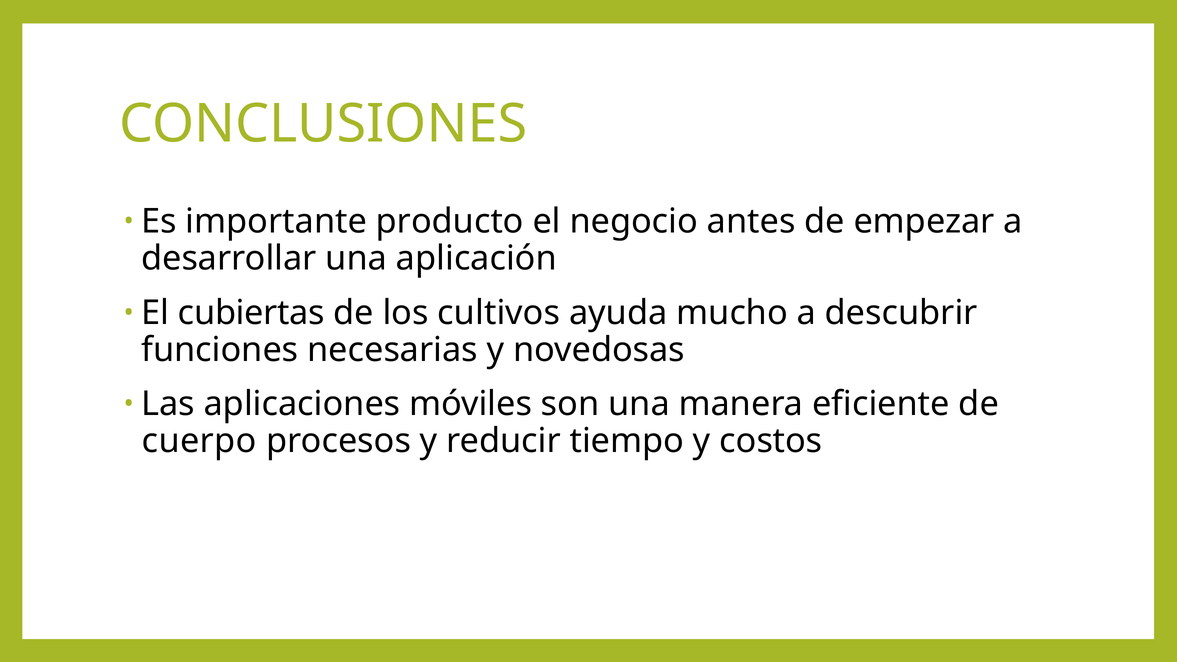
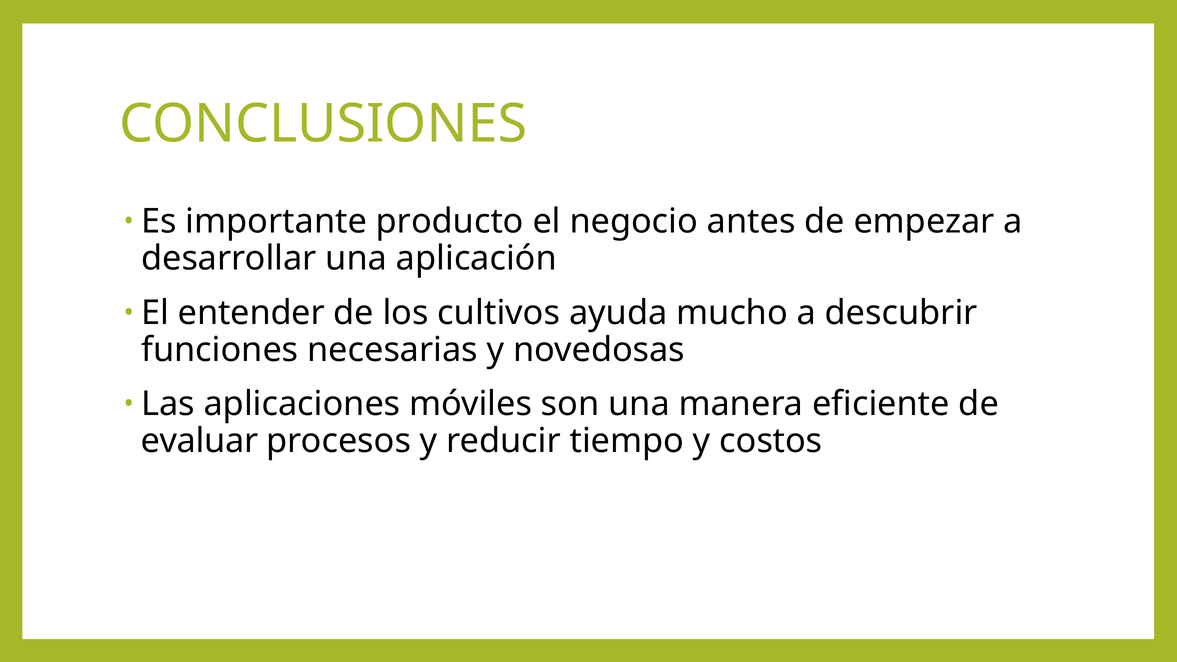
cubiertas: cubiertas -> entender (251, 313)
cuerpo: cuerpo -> evaluar (200, 441)
